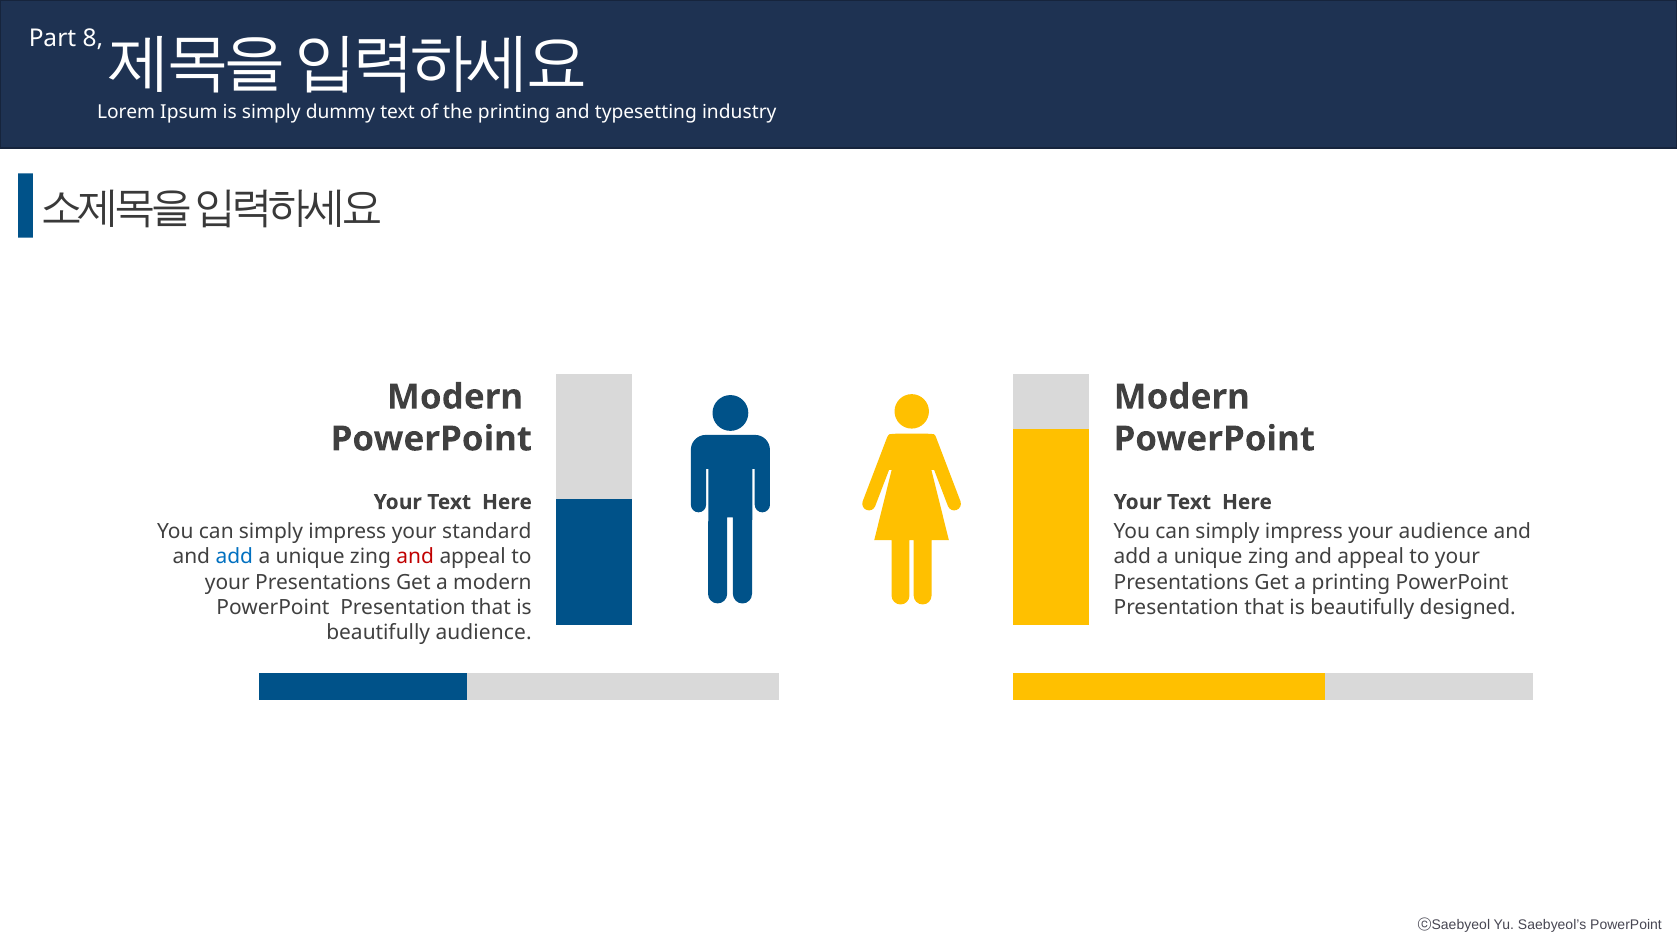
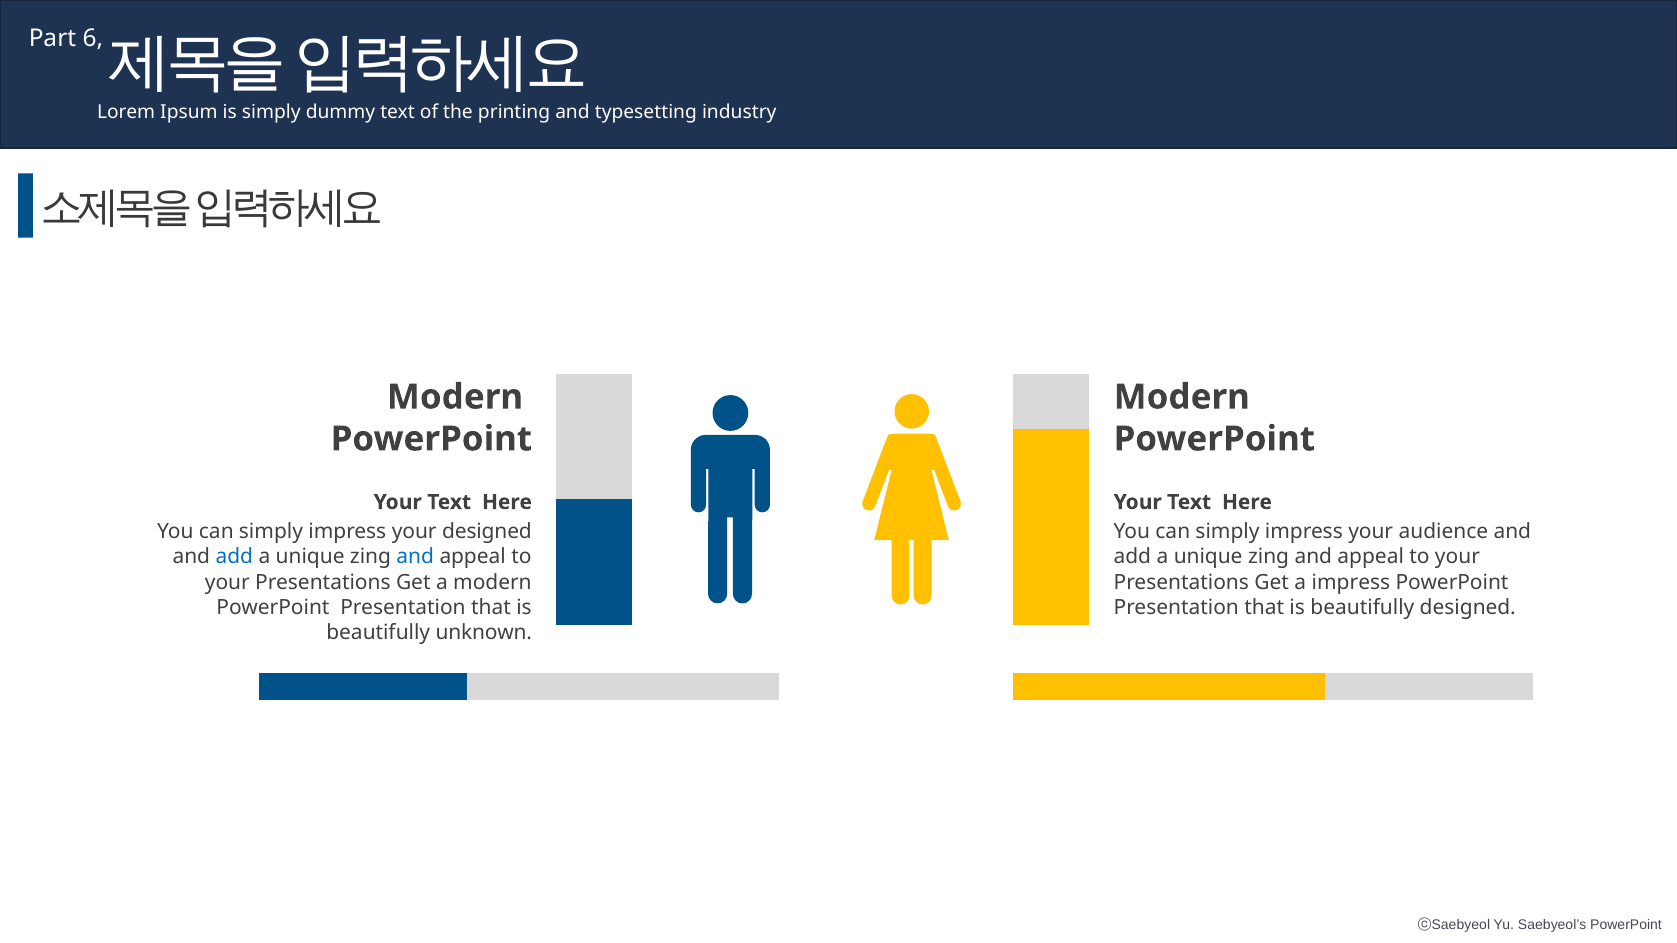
8: 8 -> 6 (93, 39)
your standard: standard -> designed (487, 532)
and colour: red -> blue (415, 557)
a printing: printing -> impress (1351, 582)
beautifully audience: audience -> unknown (484, 633)
